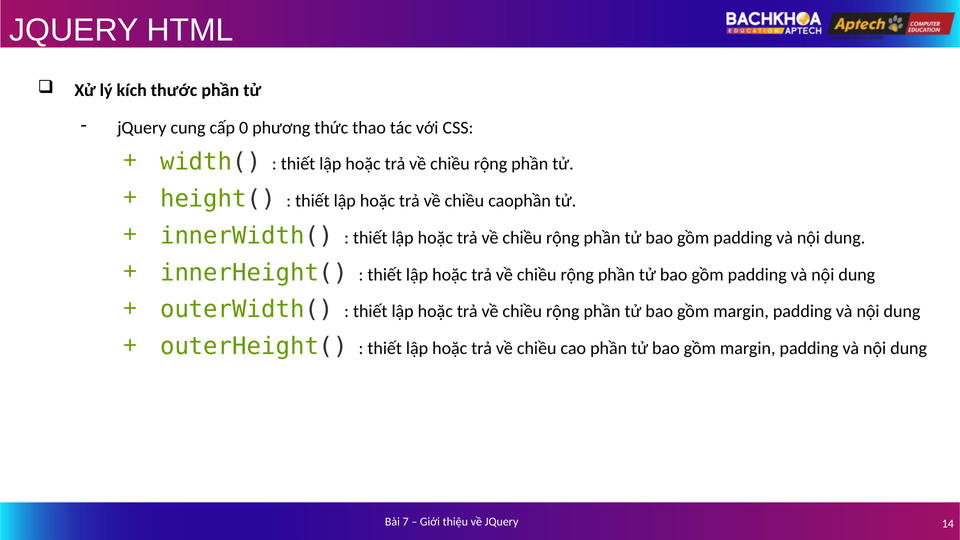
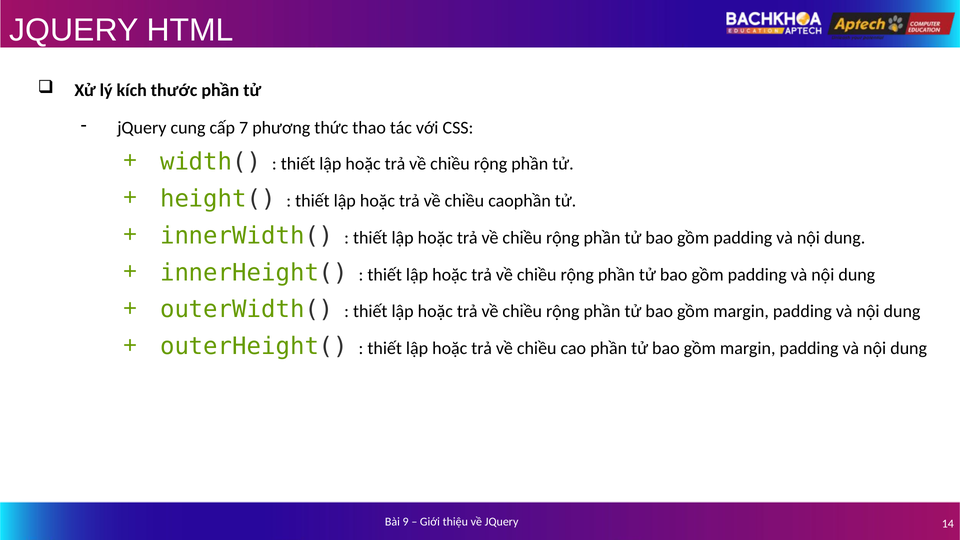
0: 0 -> 7 (244, 128)
7: 7 -> 9 (406, 522)
